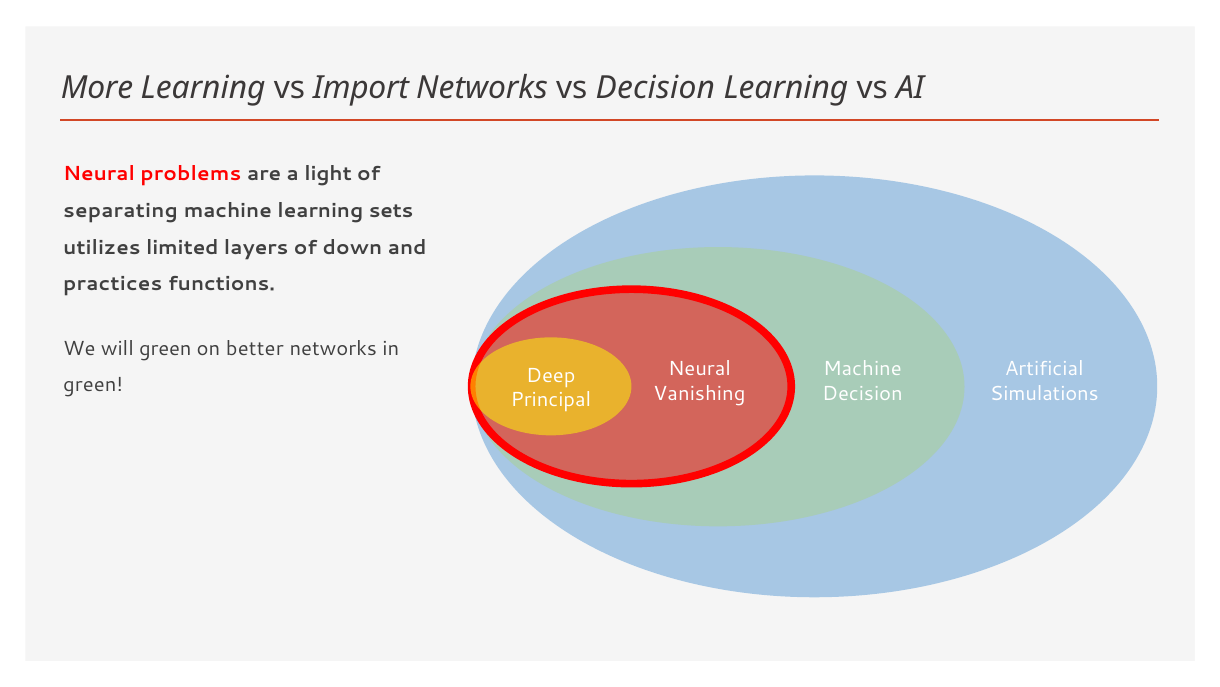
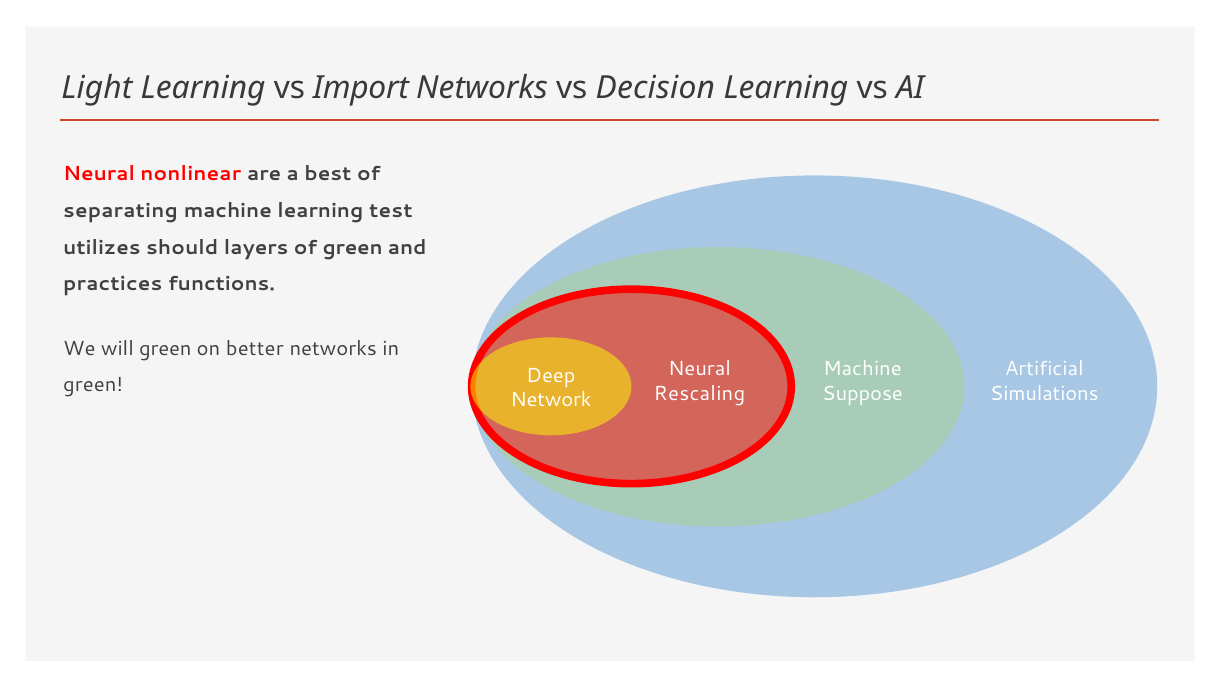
More: More -> Light (97, 87)
problems: problems -> nonlinear (191, 174)
light: light -> best (328, 174)
sets: sets -> test (391, 211)
limited: limited -> should (182, 247)
of down: down -> green (353, 247)
Vanishing: Vanishing -> Rescaling (699, 393)
Decision: Decision -> Suppose (863, 393)
Principal: Principal -> Network (551, 399)
